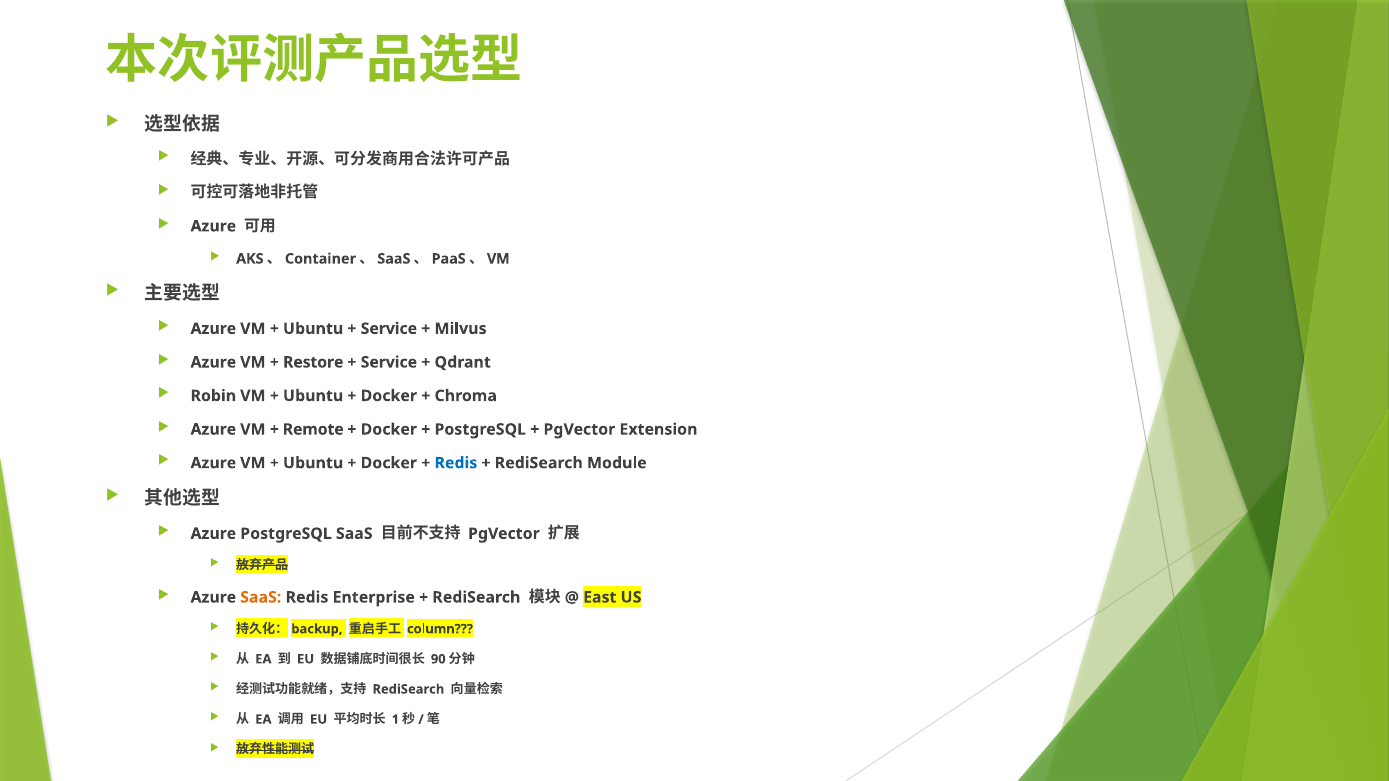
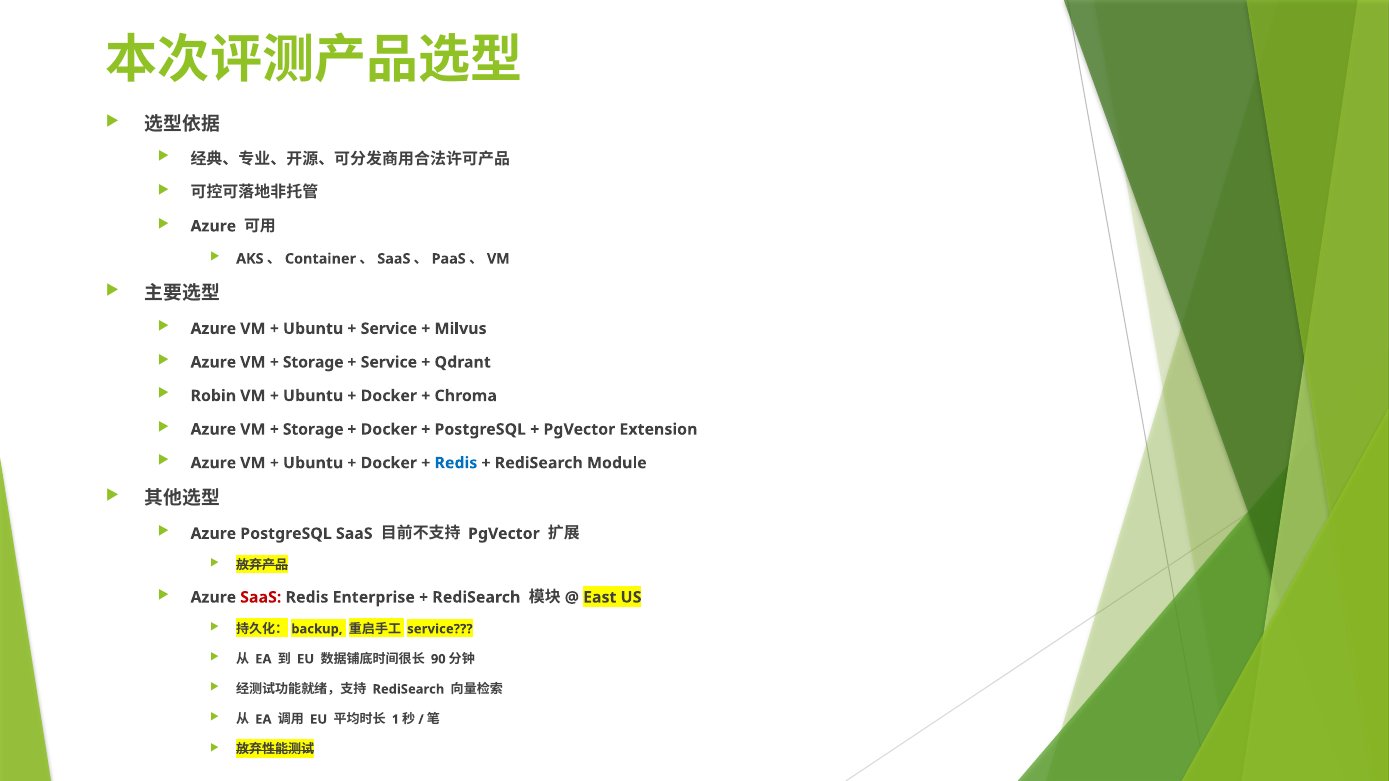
Restore: Restore -> Storage (313, 362)
Remote: Remote -> Storage (313, 430)
SaaS colour: orange -> red (261, 598)
column: column -> service (440, 629)
